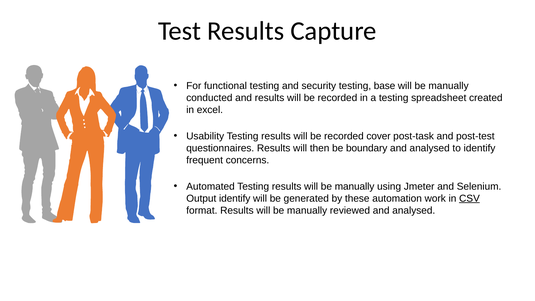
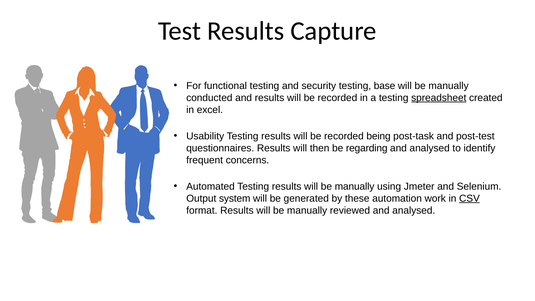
spreadsheet underline: none -> present (439, 98)
cover: cover -> being (379, 136)
boundary: boundary -> regarding (367, 148)
Output identify: identify -> system (235, 198)
